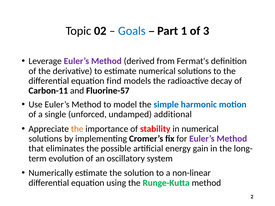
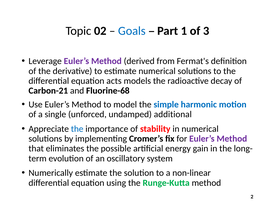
find: find -> acts (114, 81)
Carbon-11: Carbon-11 -> Carbon-21 (48, 91)
Fluorine-57: Fluorine-57 -> Fluorine-68 (108, 91)
the colour: orange -> blue (77, 129)
